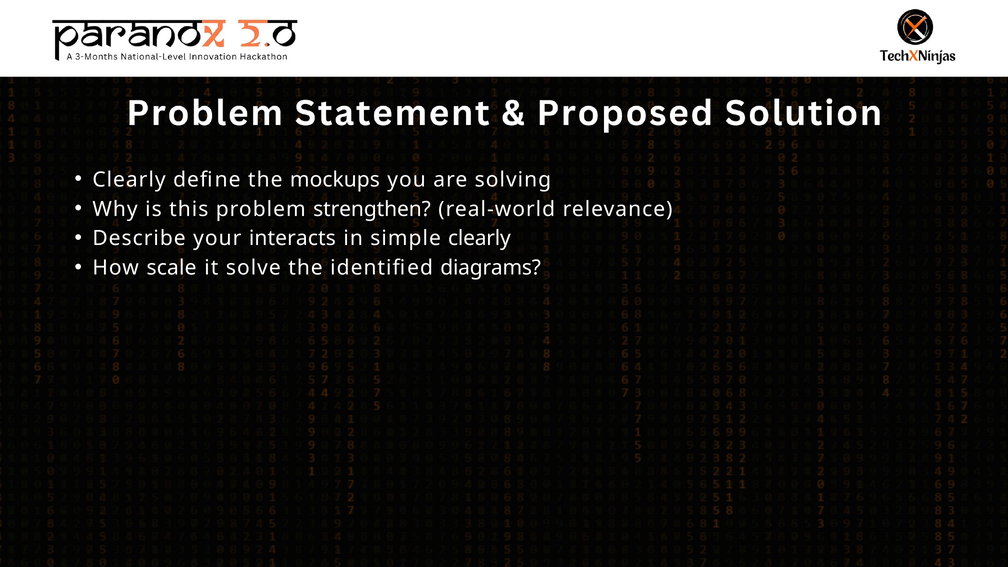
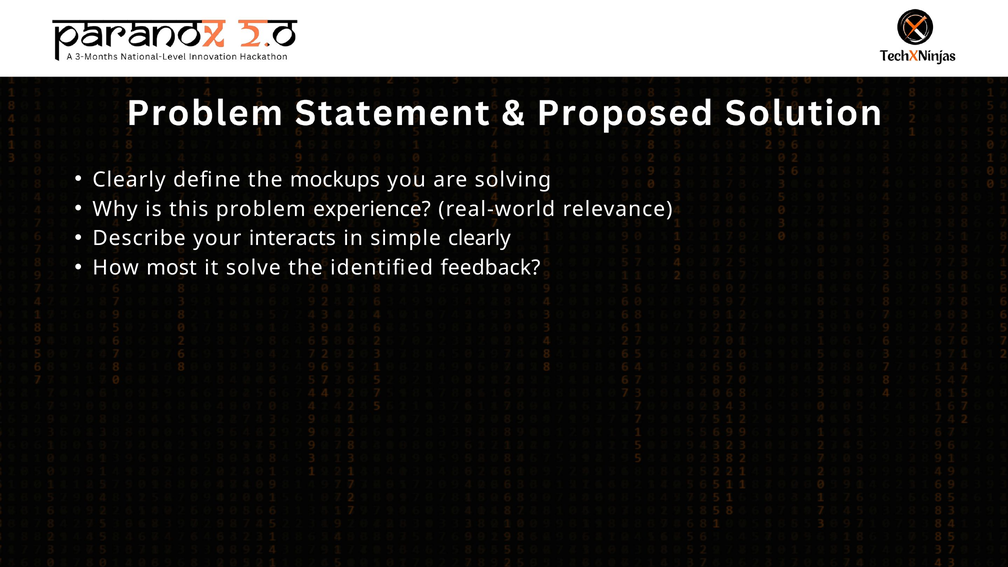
strengthen: strengthen -> experience (372, 209)
scale: scale -> most (172, 268)
diagrams: diagrams -> feedback (490, 268)
